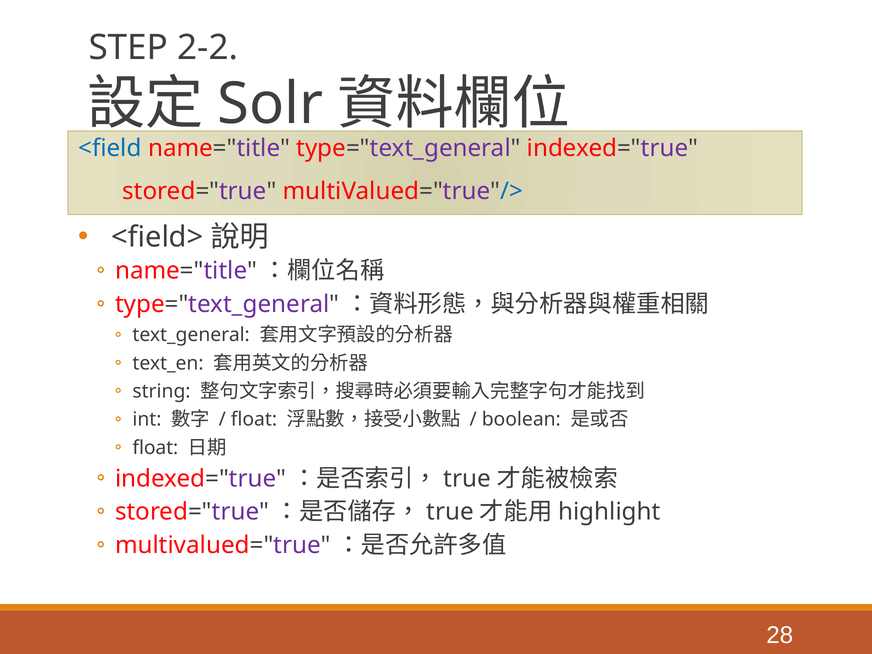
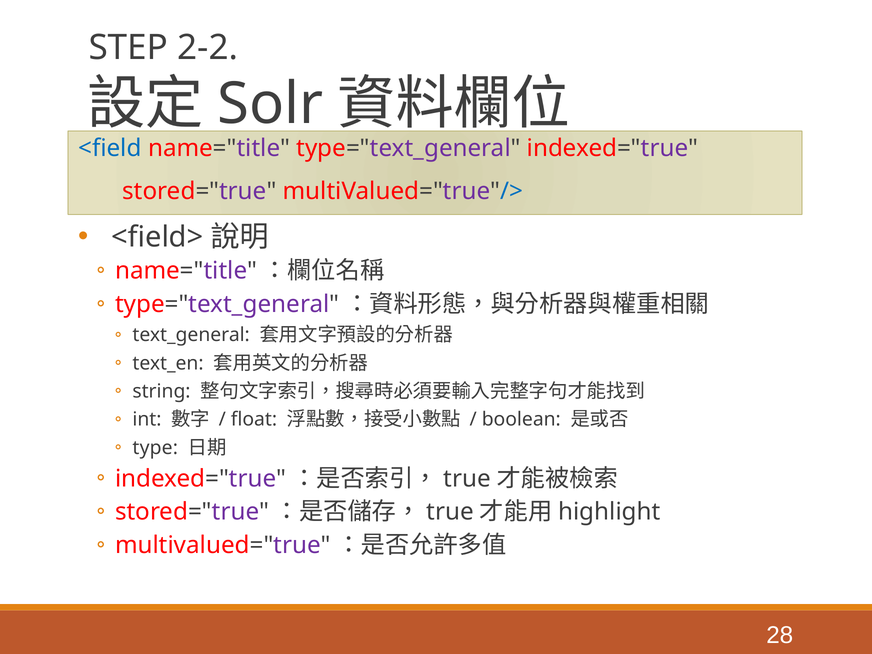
float: float -> type (155, 448)
